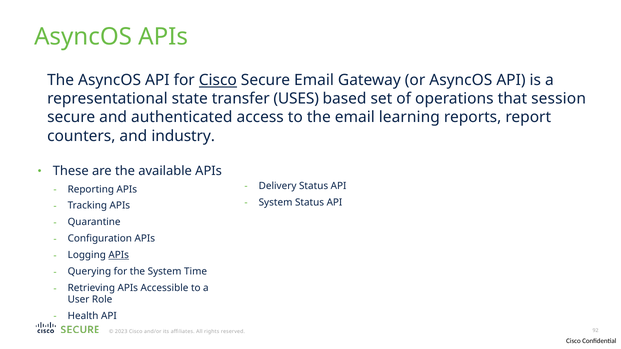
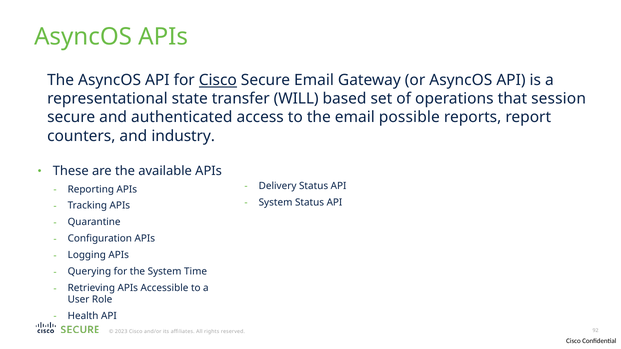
USES: USES -> WILL (296, 99)
learning: learning -> possible (409, 117)
APIs underline: present -> none (119, 255)
